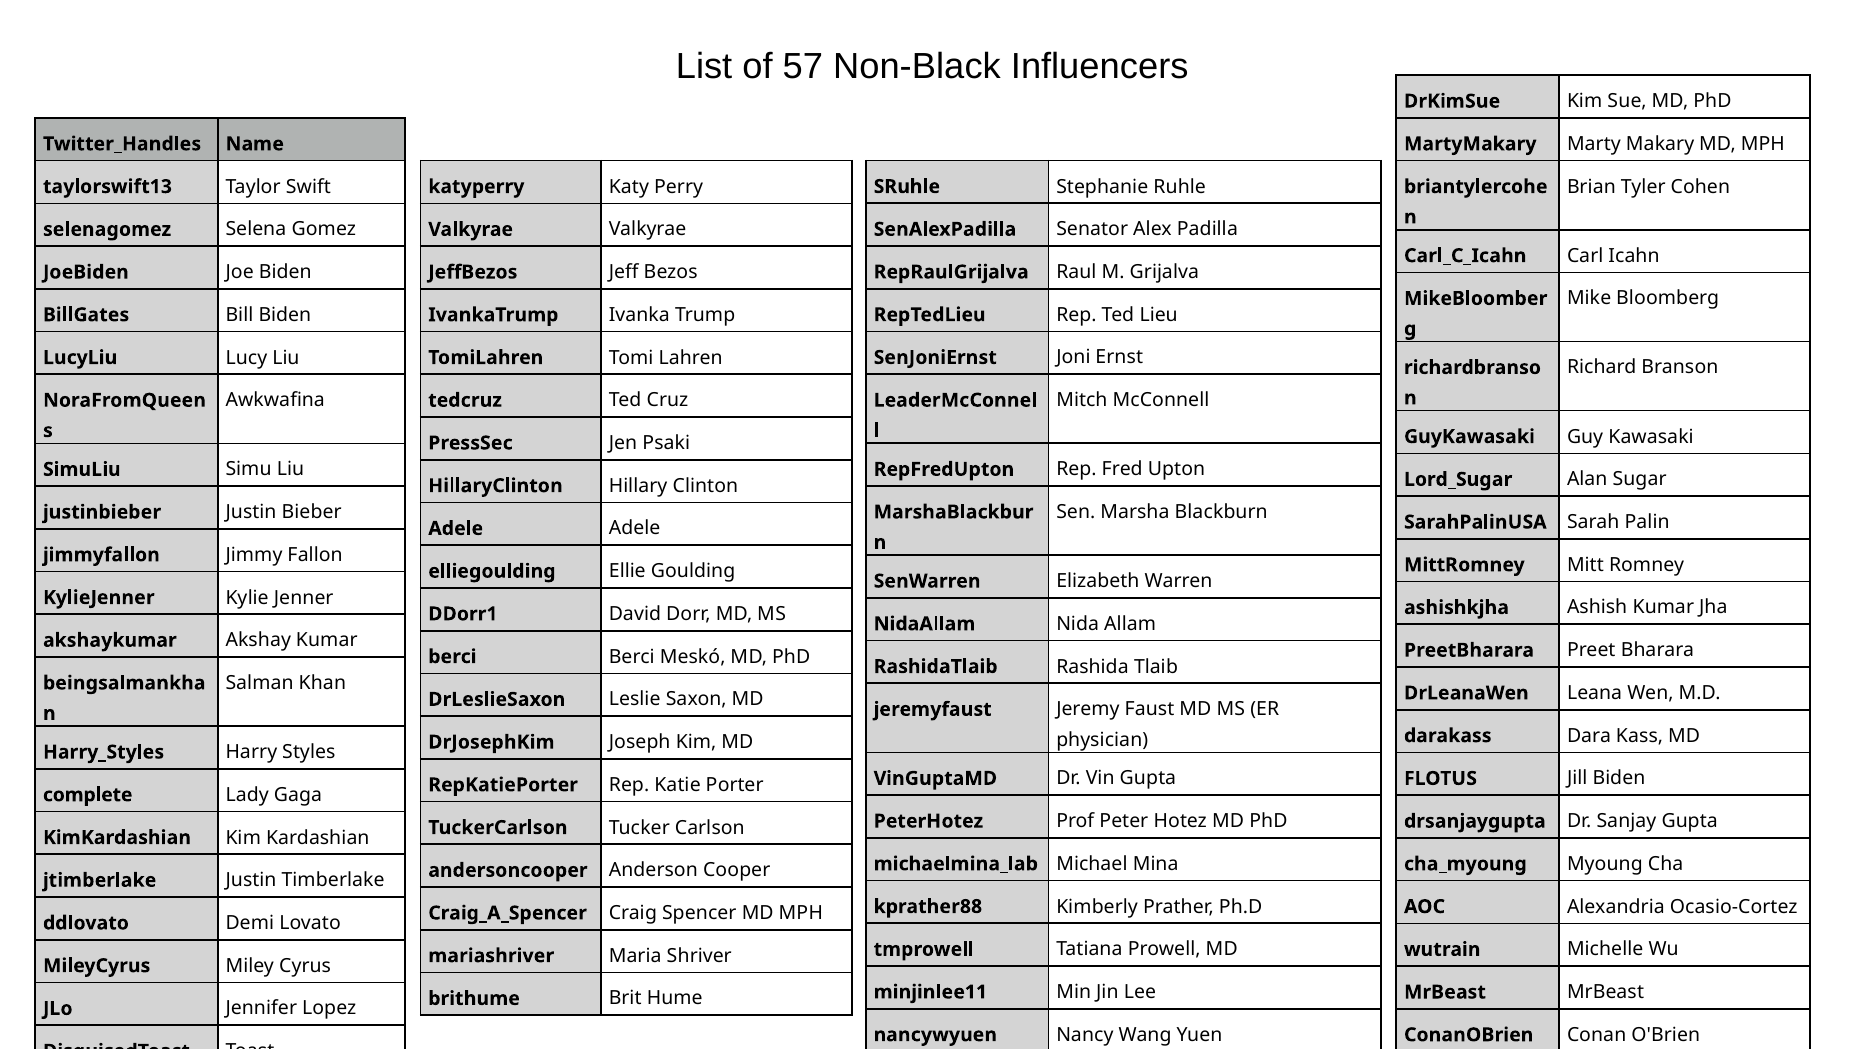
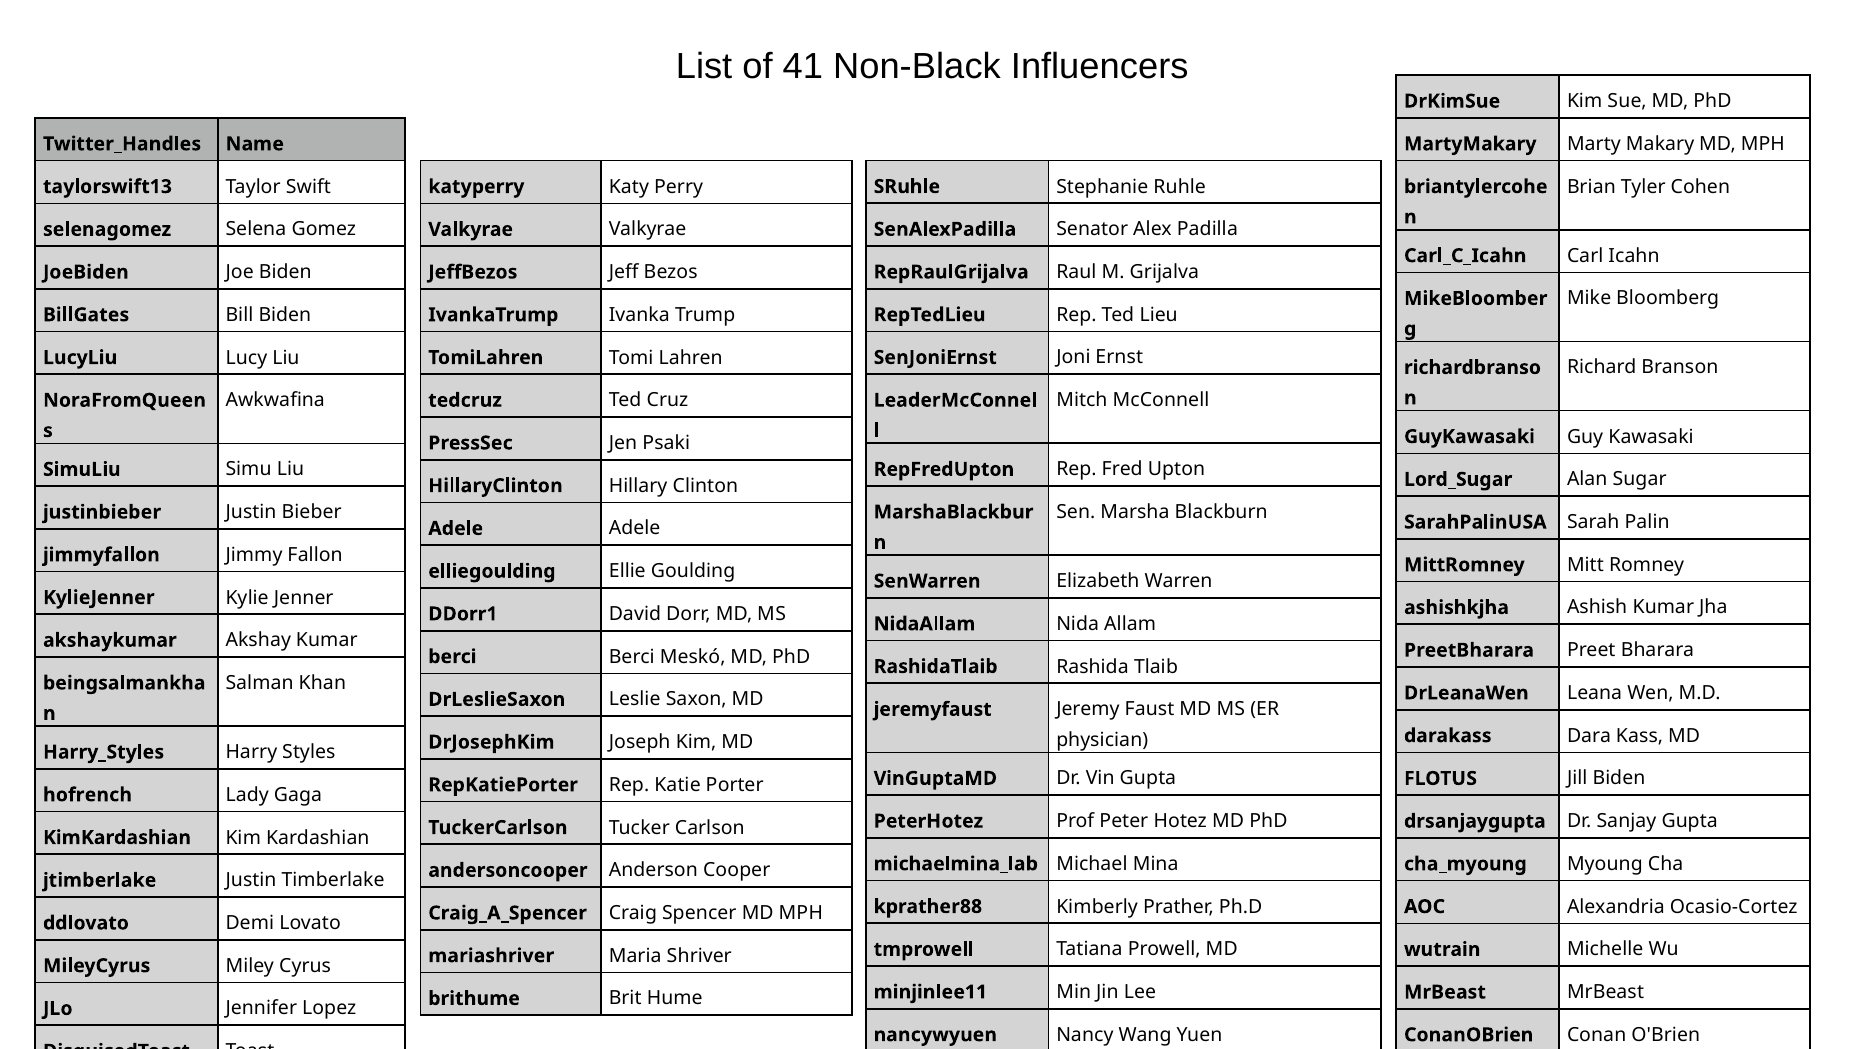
57: 57 -> 41 (803, 66)
complete: complete -> hofrench (87, 795)
